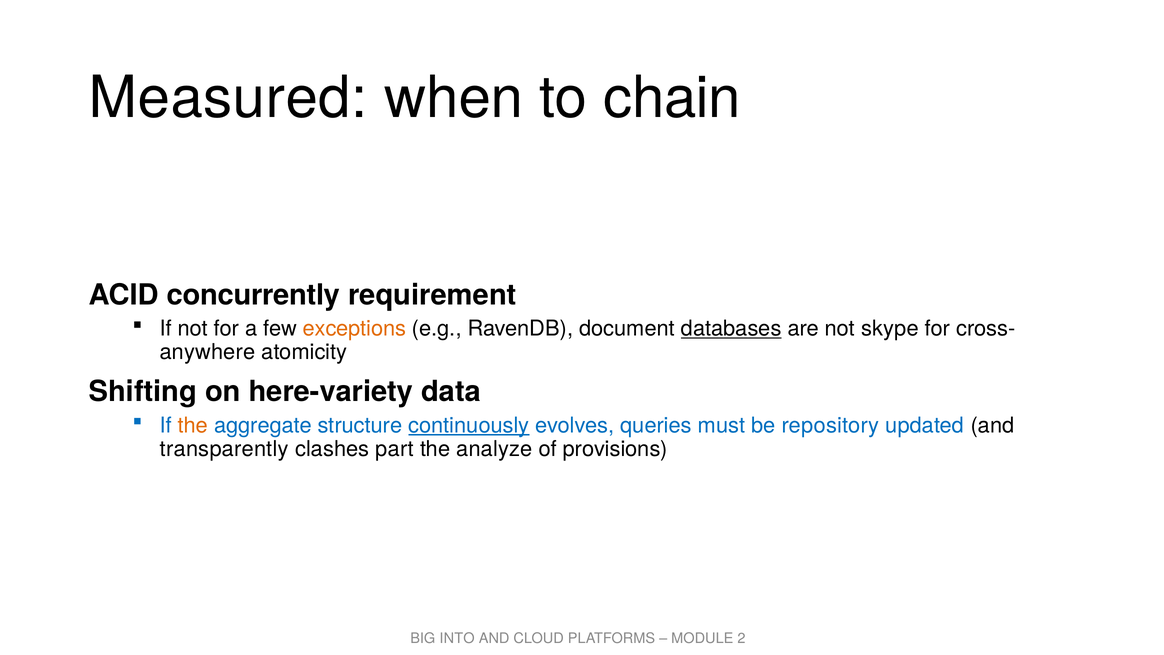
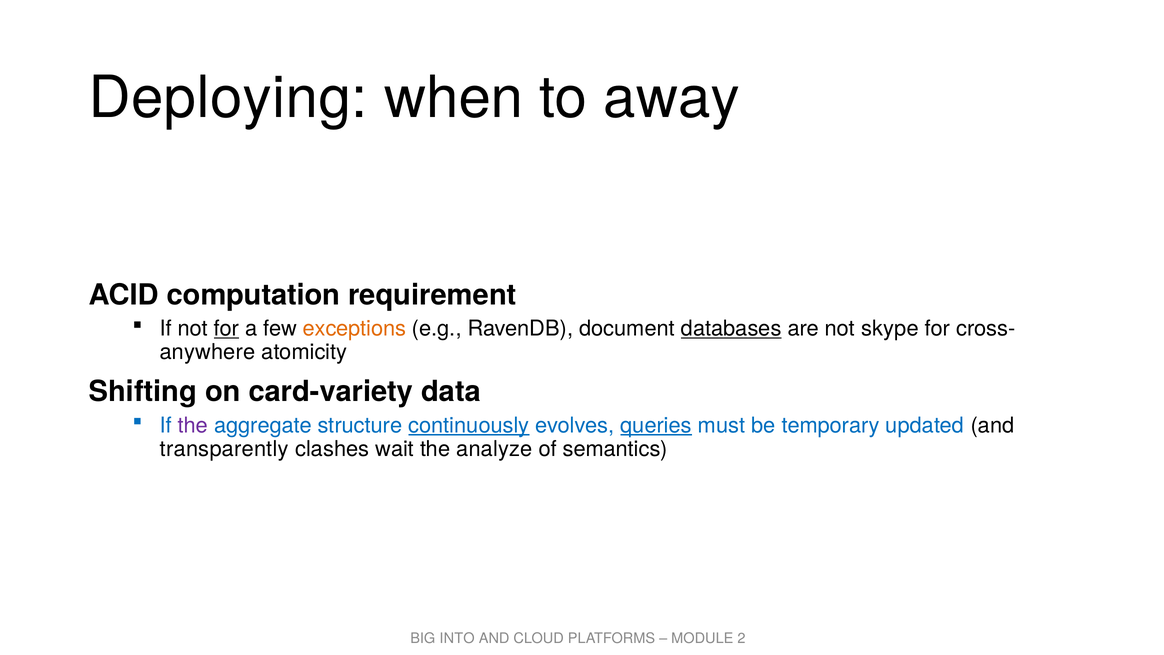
Measured: Measured -> Deploying (228, 98)
chain: chain -> away (672, 98)
concurrently: concurrently -> computation (253, 295)
for underline: none -> present (227, 328)
here-variety: here-variety -> card-variety (331, 392)
the colour: orange -> purple (193, 425)
queries underline: none -> present (656, 425)
repository: repository -> temporary (830, 425)
part: part -> wait (395, 449)
provisions: provisions -> semantics (615, 449)
